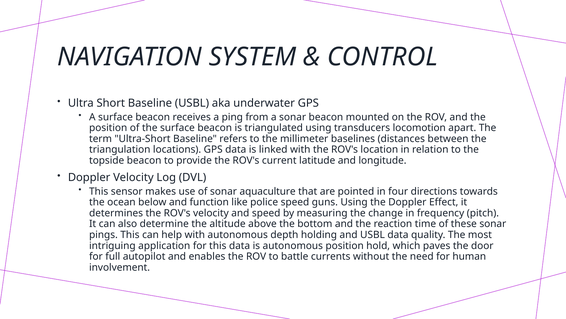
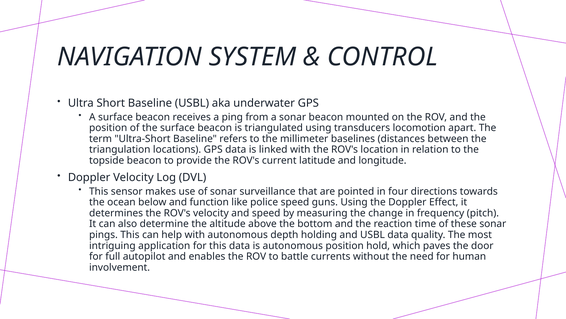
aquaculture: aquaculture -> surveillance (268, 191)
